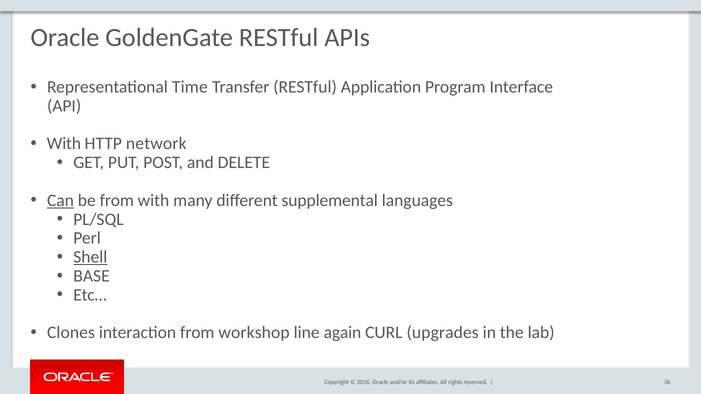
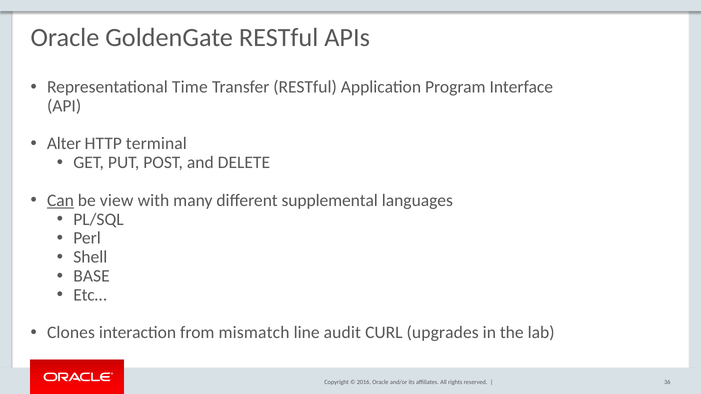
With: With -> Alter (64, 144)
network: network -> terminal (156, 144)
be from: from -> view (117, 201)
Shell underline: present -> none (90, 257)
workshop: workshop -> mismatch (254, 333)
again: again -> audit (342, 333)
